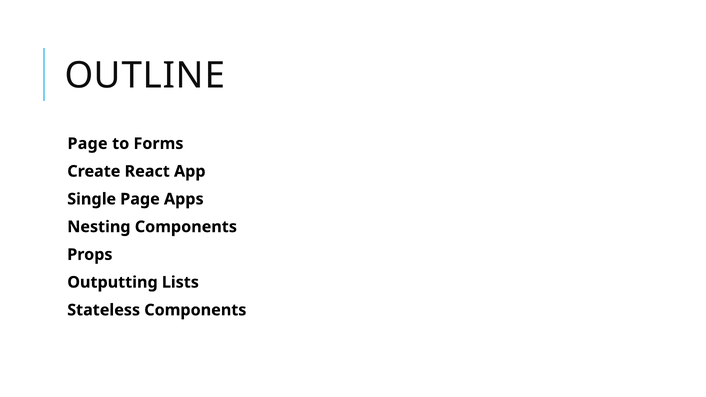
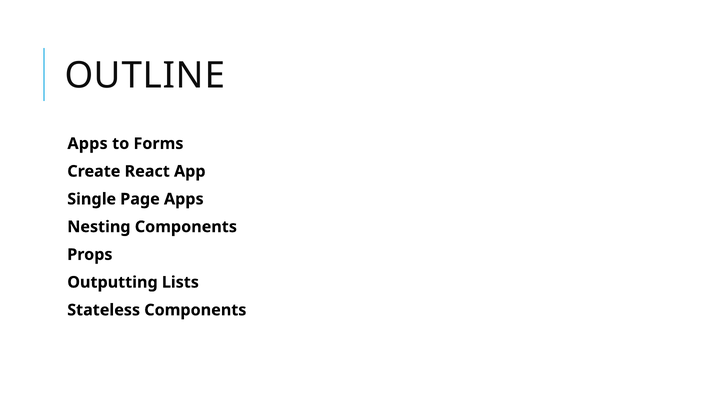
Page: Page -> Apps (88, 144)
